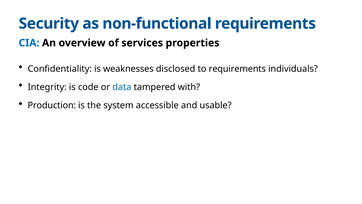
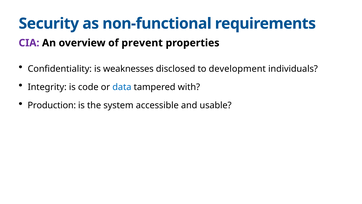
CIA colour: blue -> purple (29, 43)
services: services -> prevent (142, 43)
to requirements: requirements -> development (237, 69)
